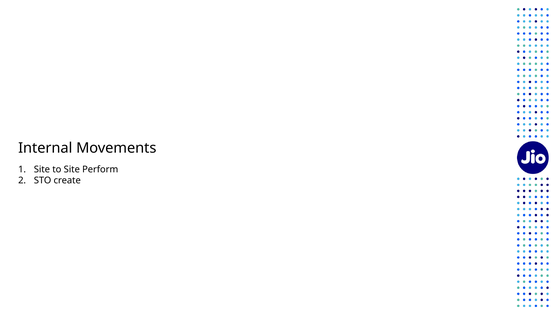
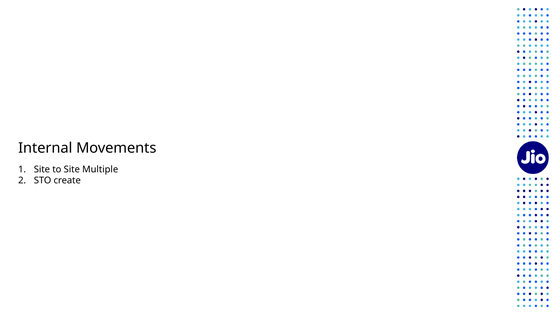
Perform: Perform -> Multiple (100, 170)
